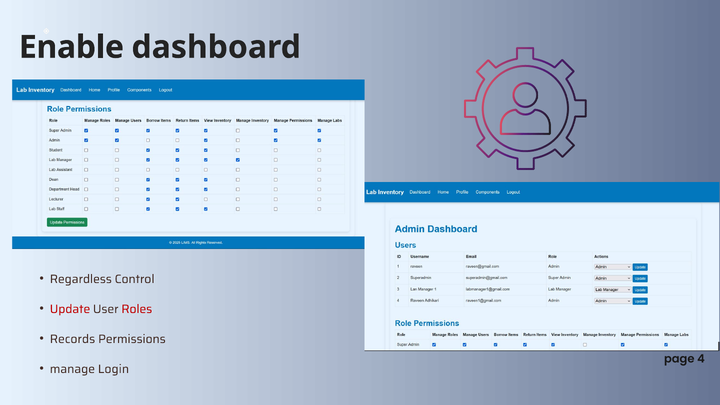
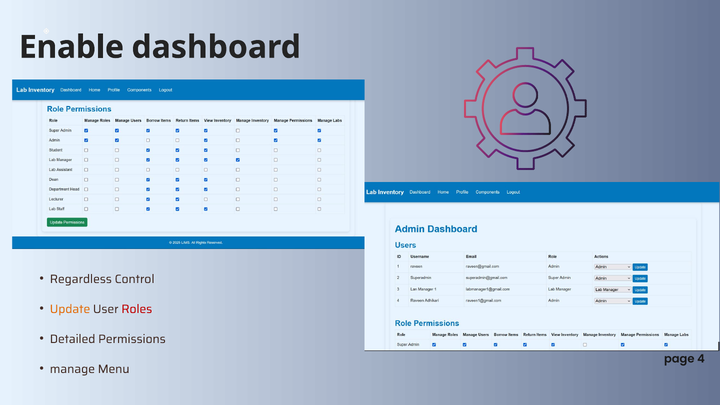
Update colour: red -> orange (70, 309)
Records: Records -> Detailed (73, 339)
Login: Login -> Menu (114, 369)
